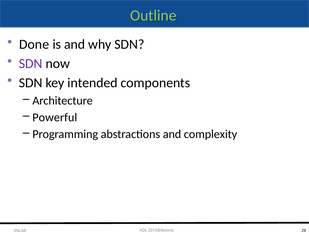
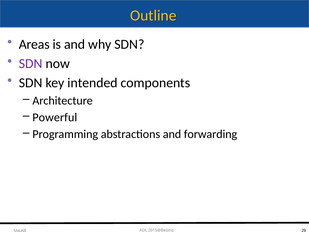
Outline colour: light green -> yellow (153, 16)
Done: Done -> Areas (34, 44)
complexity: complexity -> forwarding (211, 134)
